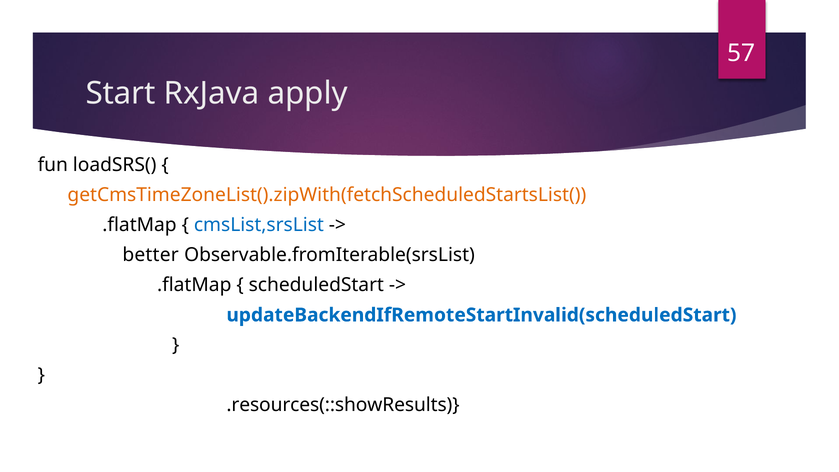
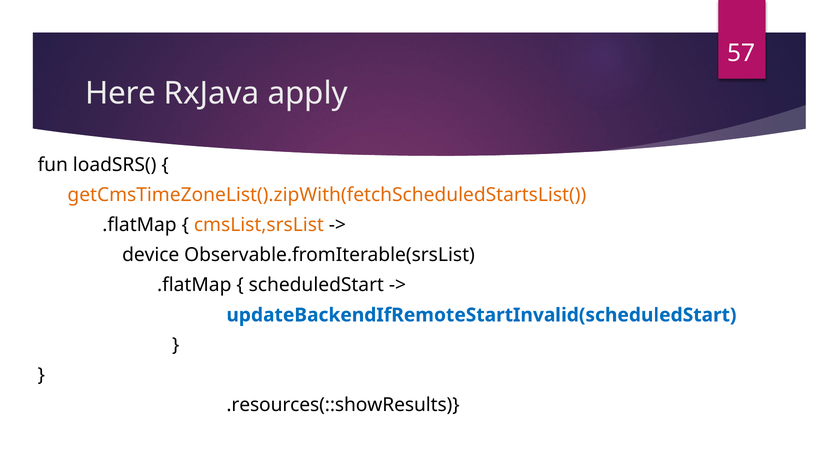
Start: Start -> Here (121, 94)
cmsList,srsList colour: blue -> orange (259, 225)
better: better -> device (151, 255)
